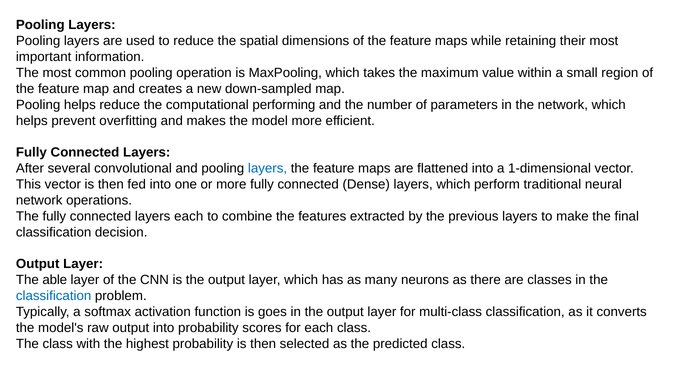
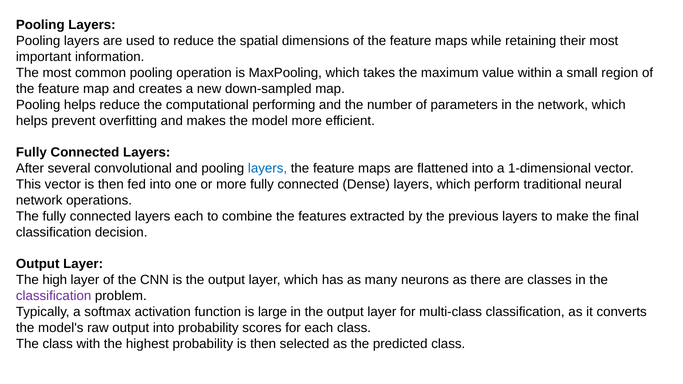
able: able -> high (55, 280)
classification colour: blue -> purple (54, 296)
goes: goes -> large (273, 312)
